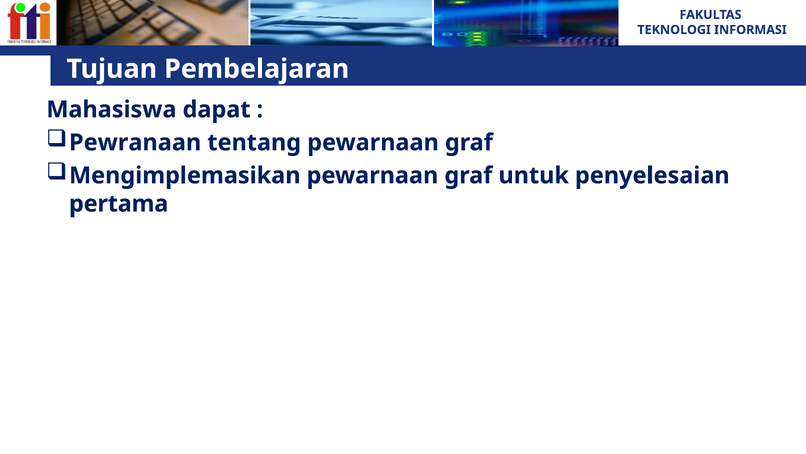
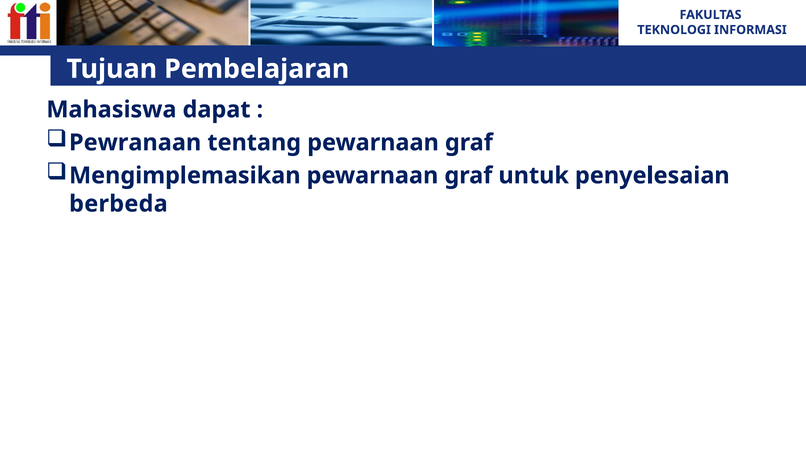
pertama: pertama -> berbeda (118, 204)
